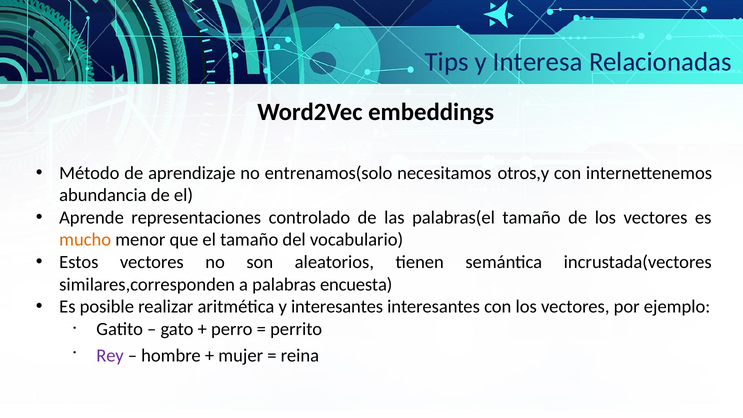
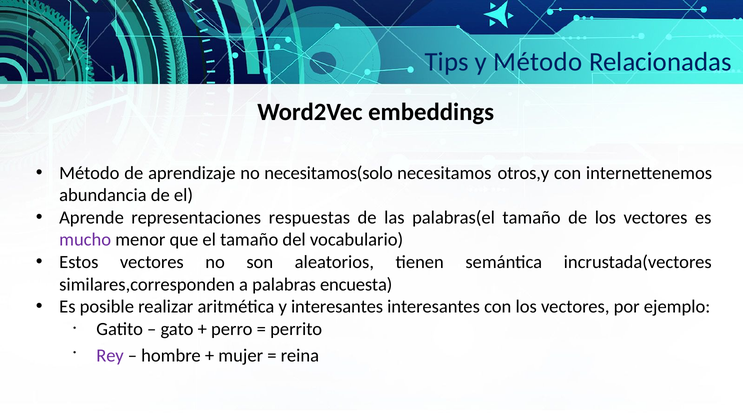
y Interesa: Interesa -> Método (538, 62)
entrenamos(solo: entrenamos(solo -> necesitamos(solo (329, 173)
controlado: controlado -> respuestas (309, 218)
mucho colour: orange -> purple (85, 240)
